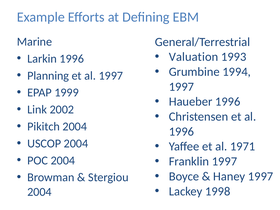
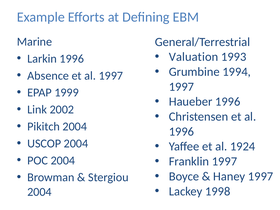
Planning: Planning -> Absence (48, 76)
1971: 1971 -> 1924 (243, 146)
